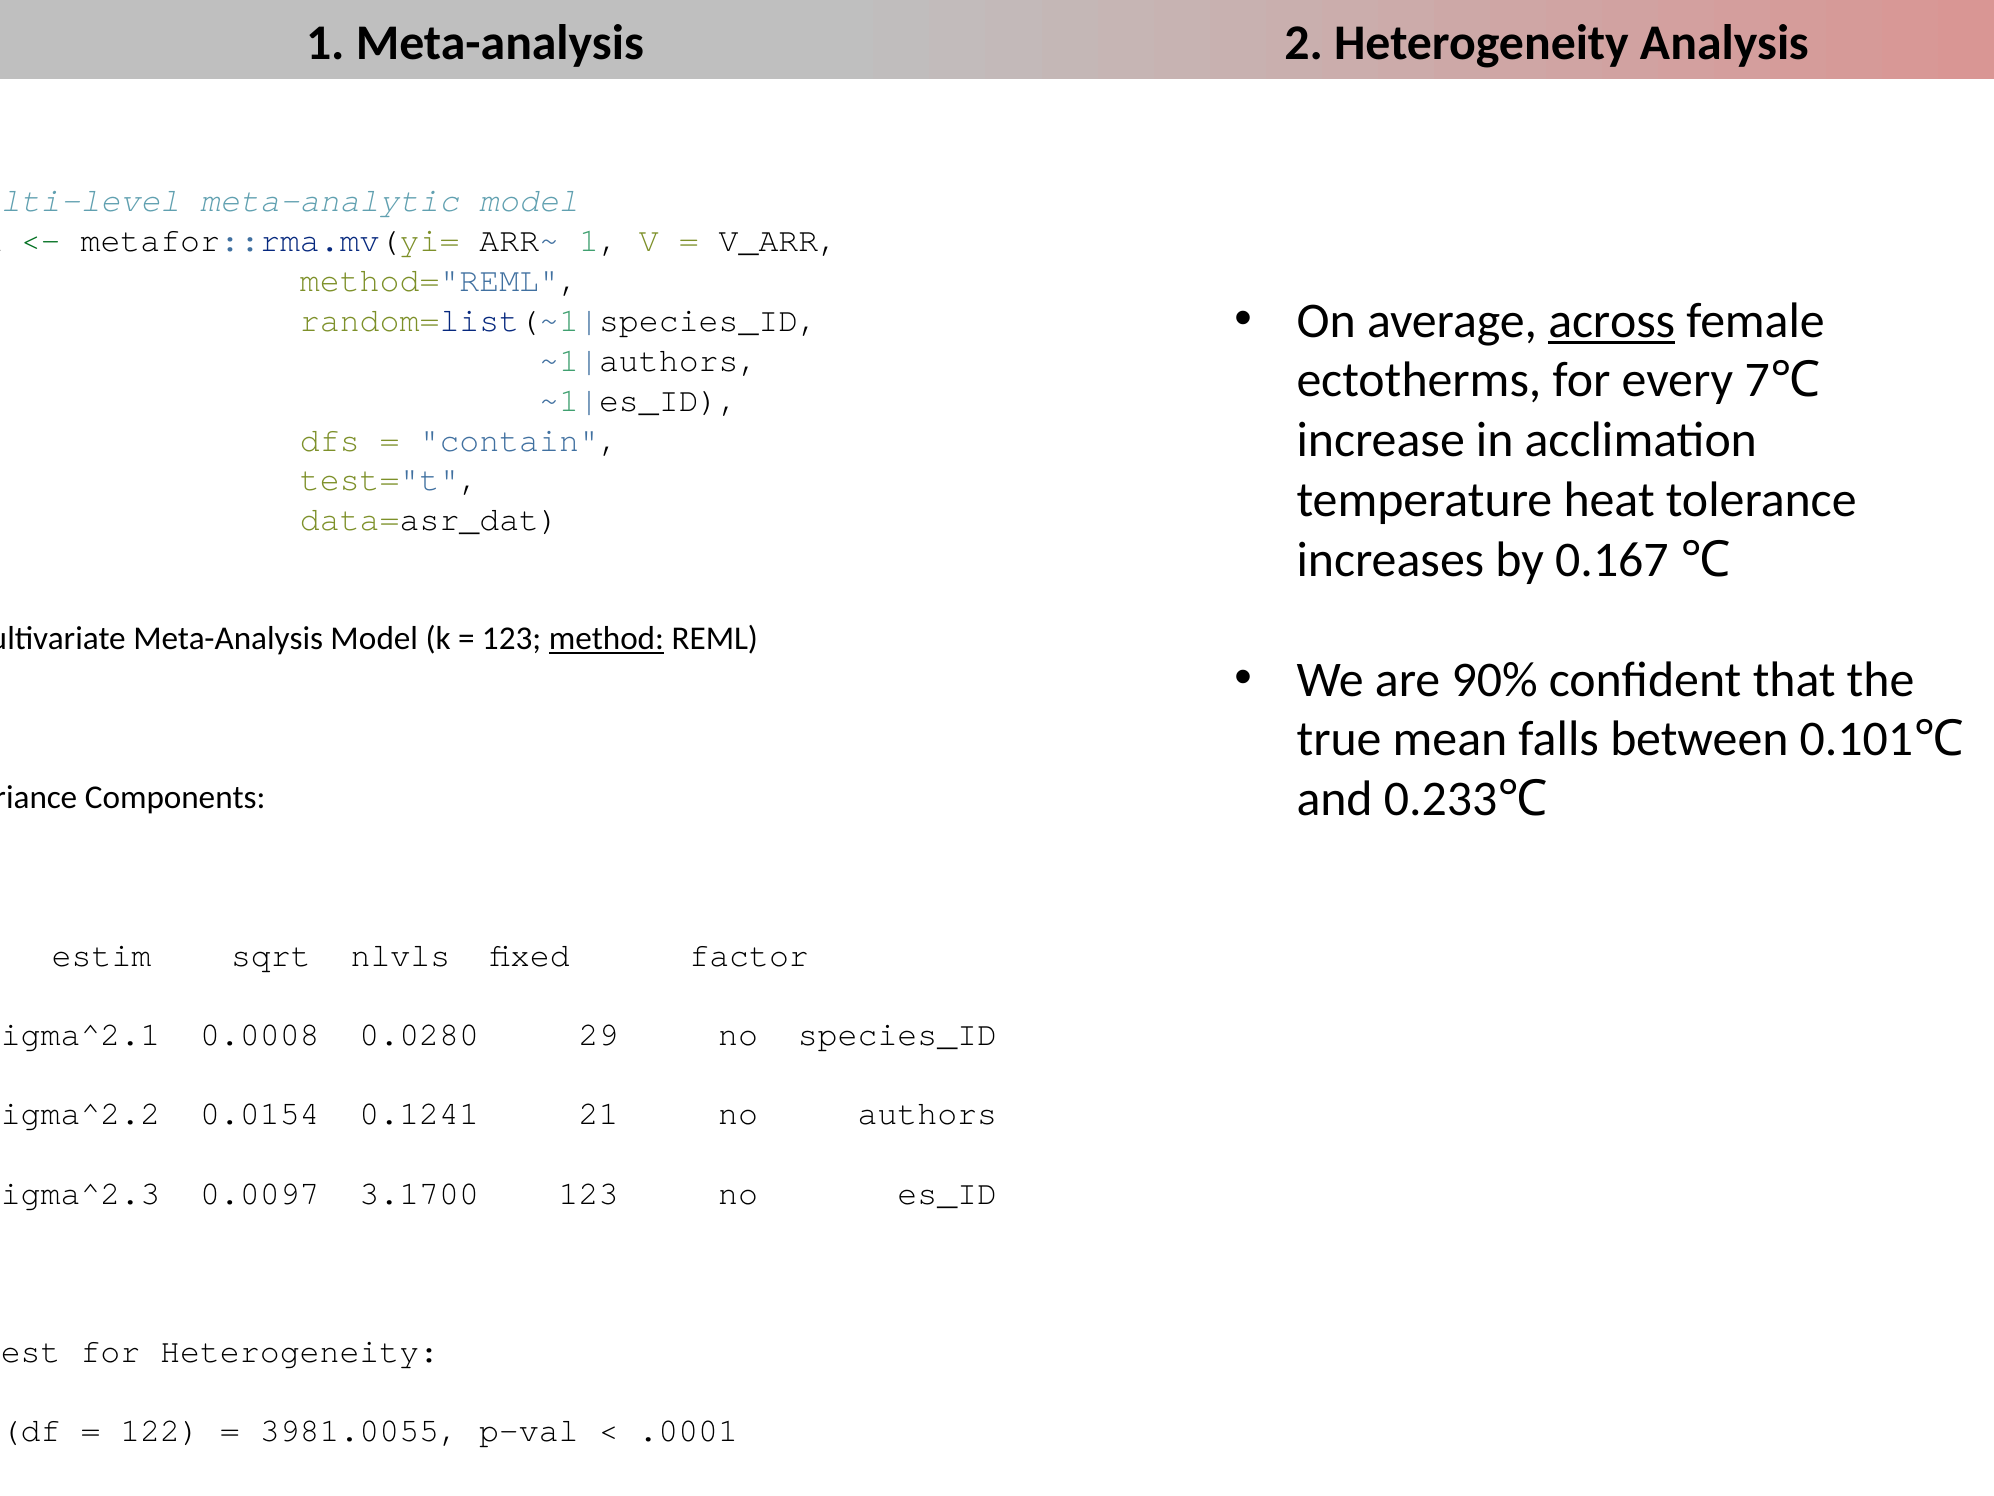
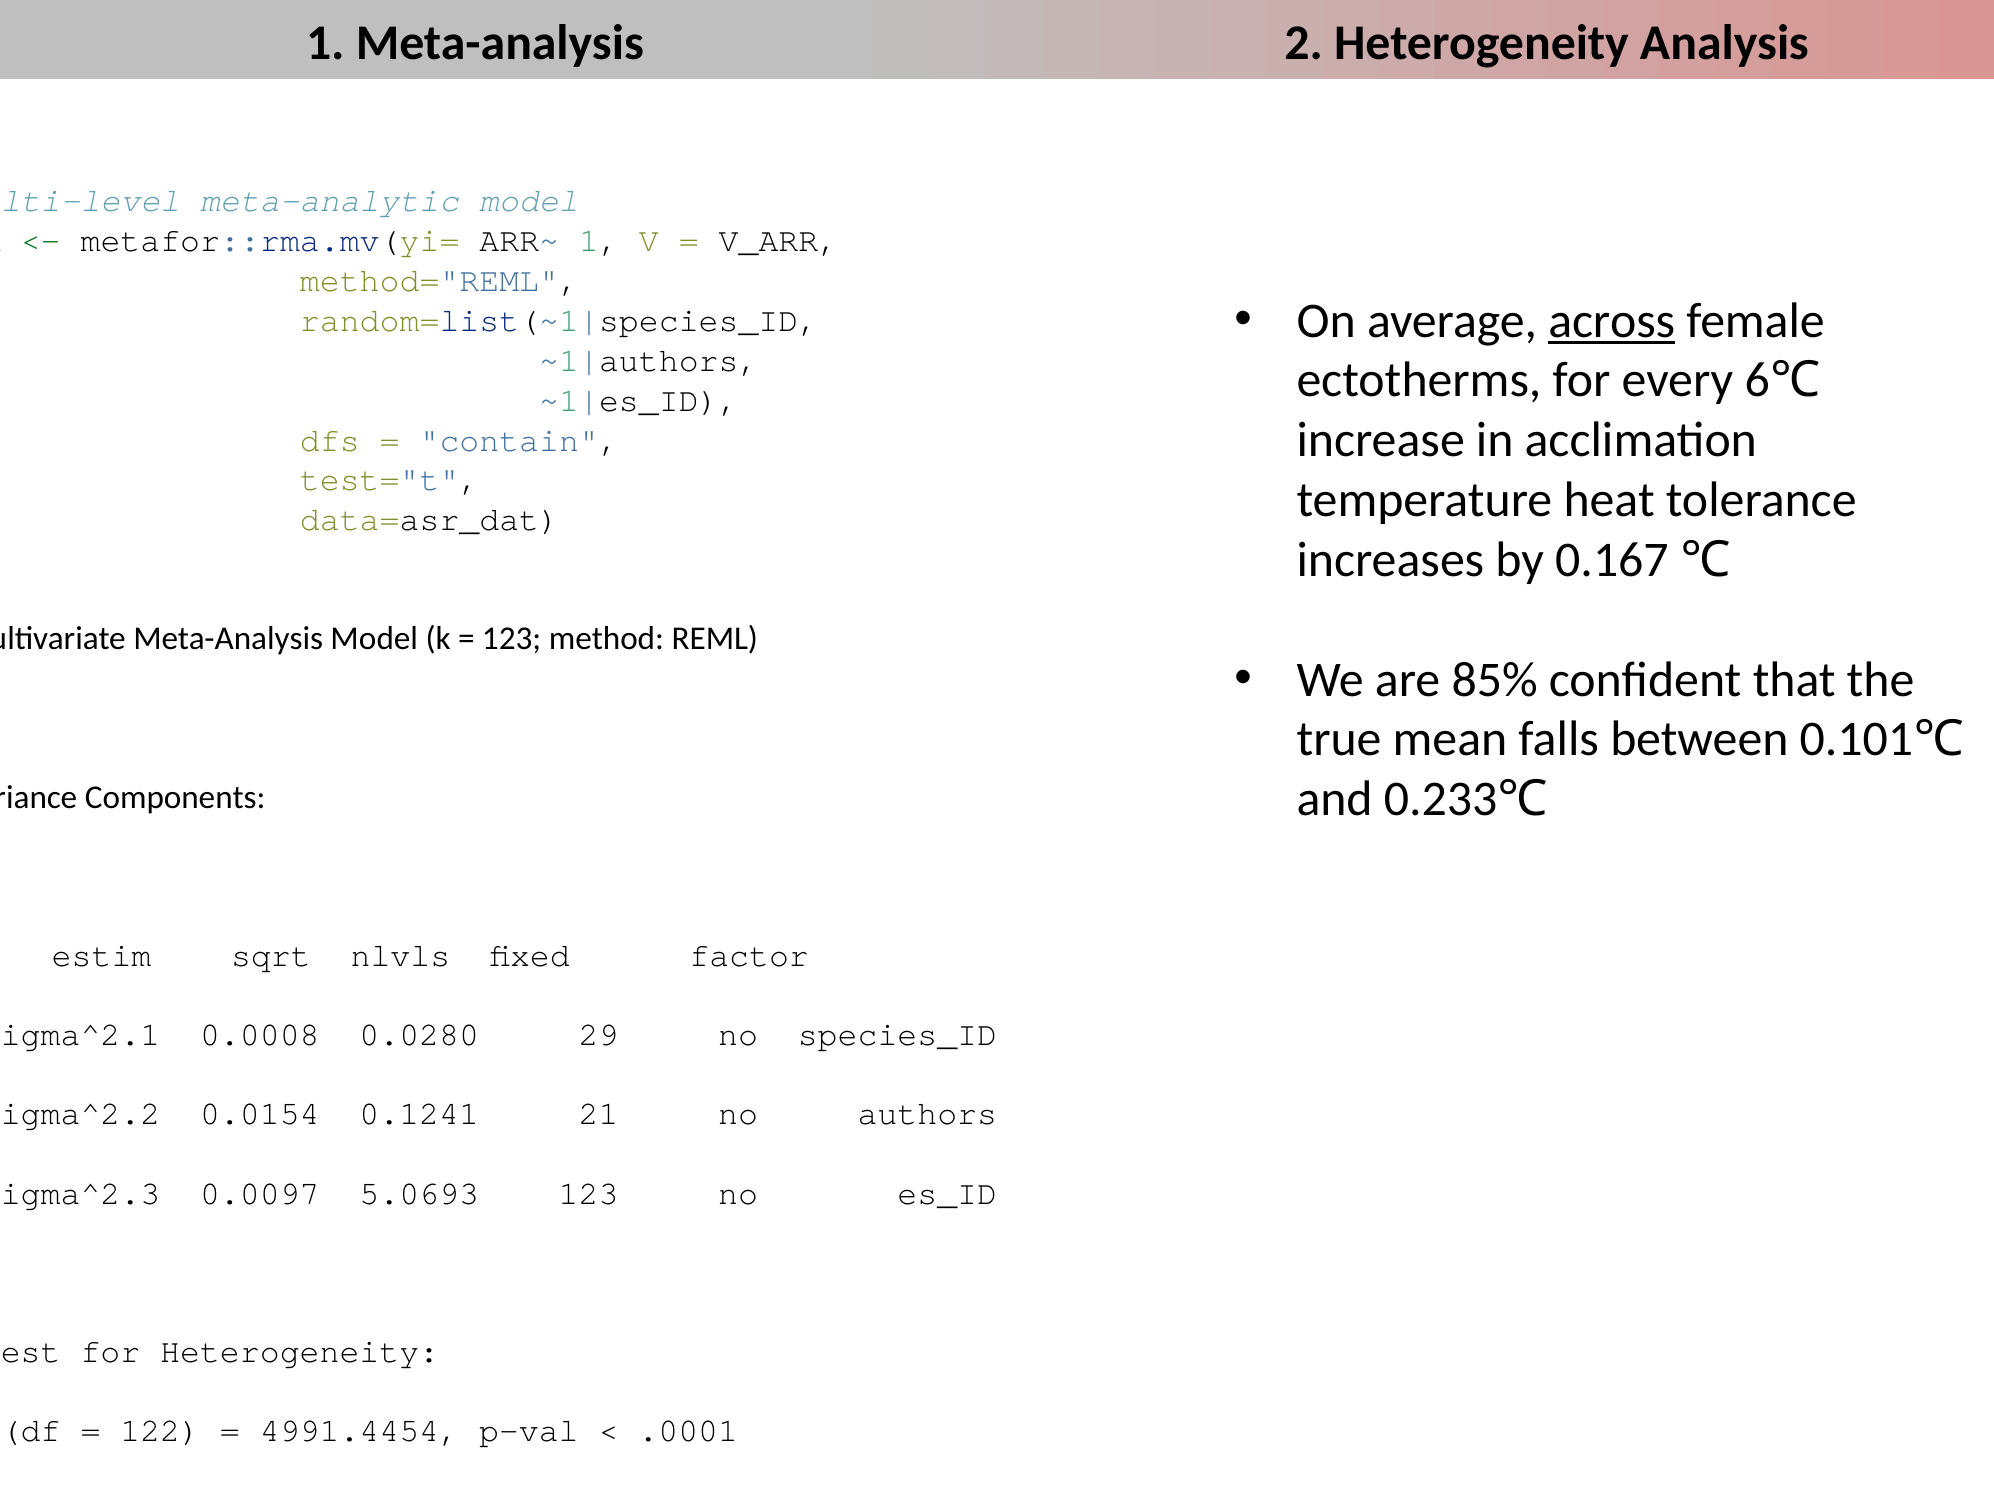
7: 7 -> 6 (1757, 380)
method underline: present -> none (606, 639)
90%: 90% -> 85% (1495, 679)
3.1700: 3.1700 -> 5.0693 (419, 1193)
3981.0055: 3981.0055 -> 4991.4454 (359, 1430)
